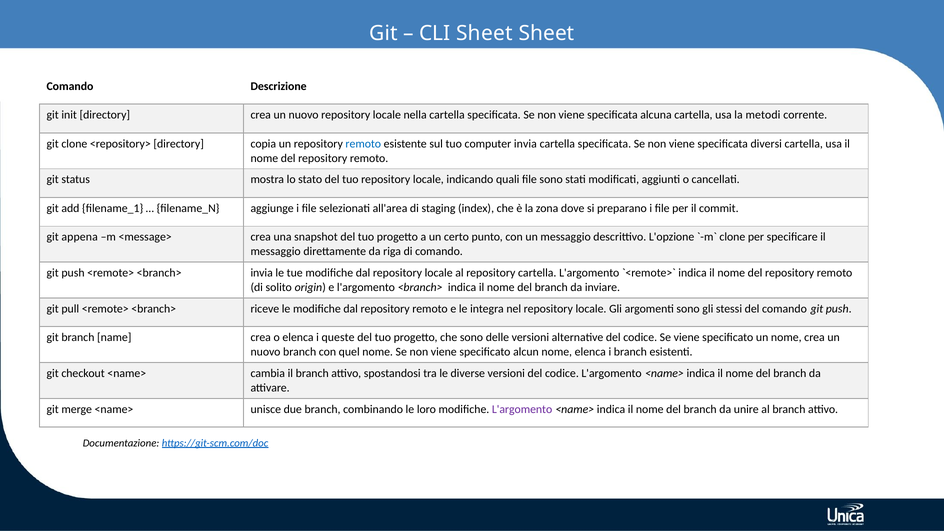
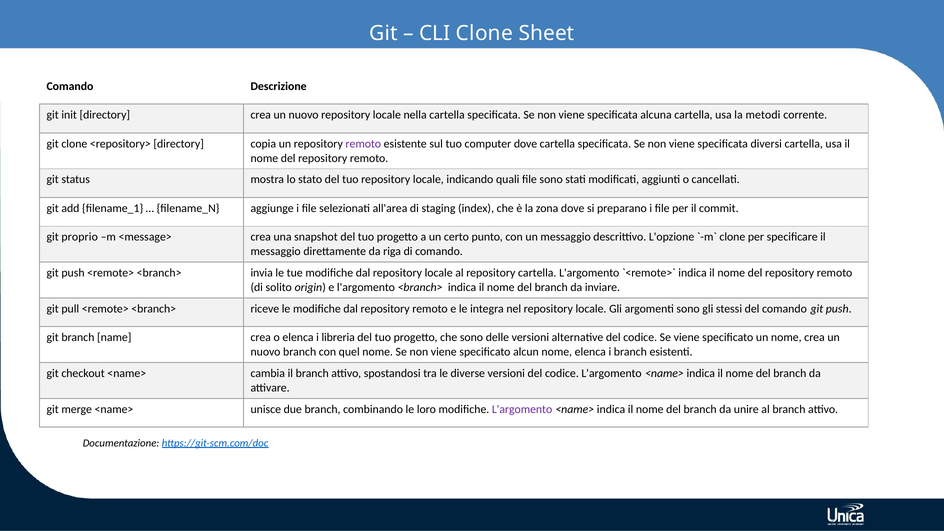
CLI Sheet: Sheet -> Clone (484, 33)
remoto colour: blue -> purple (363, 144)
computer invia: invia -> dove (526, 144)
appena: appena -> proprio (80, 237)
queste: queste -> libreria (338, 337)
